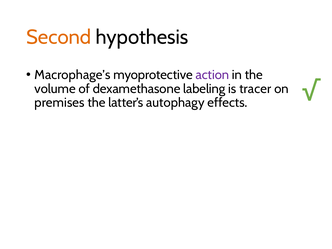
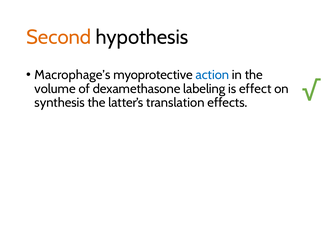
action colour: purple -> blue (212, 75)
tracer: tracer -> effect (255, 89)
premises: premises -> synthesis (60, 103)
autophagy: autophagy -> translation (175, 103)
